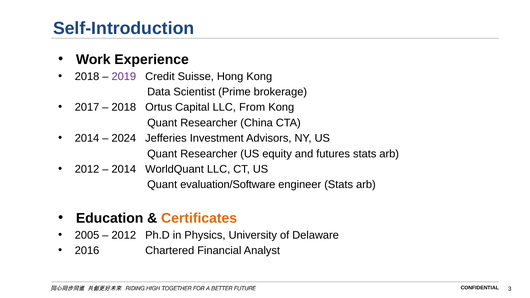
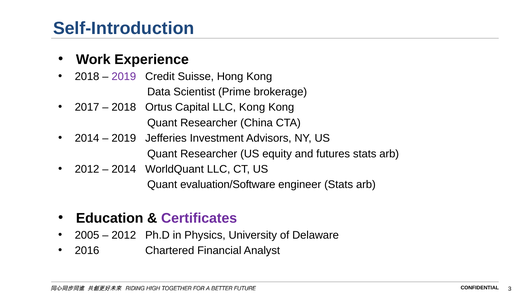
LLC From: From -> Kong (252, 107)
2024: 2024 -> 2019 (124, 138)
Certificates colour: orange -> purple (199, 218)
